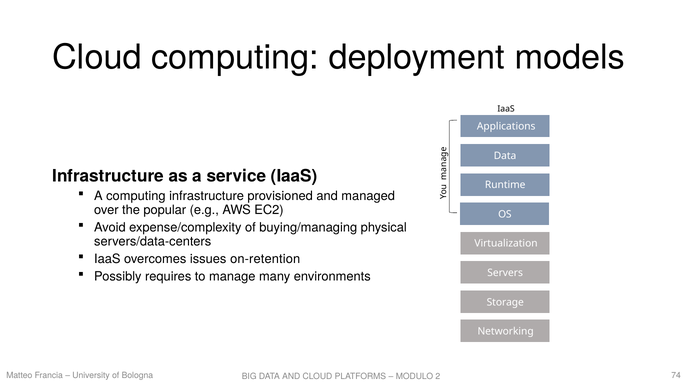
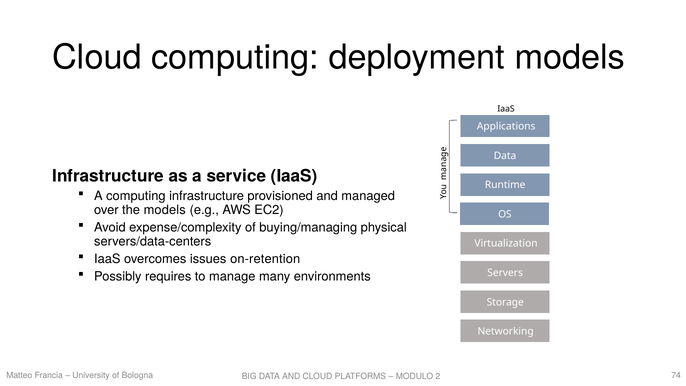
the popular: popular -> models (165, 210)
